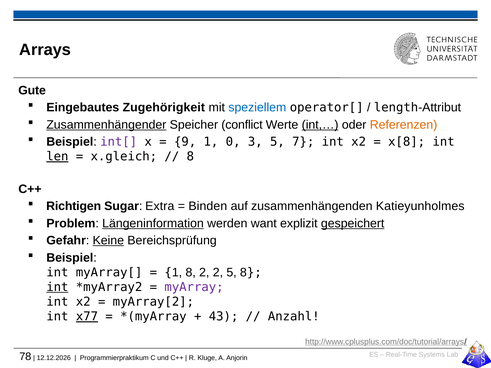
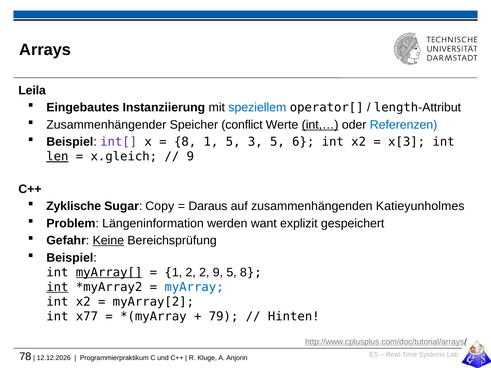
Gute: Gute -> Leila (32, 90)
Zugehörigkeit: Zugehörigkeit -> Instanziierung (164, 108)
Zusammenhängender underline: present -> none (106, 125)
Referenzen colour: orange -> blue (404, 125)
9: 9 -> 8 (185, 142)
1 0: 0 -> 5 (233, 142)
7: 7 -> 6 (303, 142)
x[8: x[8 -> x[3 (407, 142)
8: 8 -> 9 (190, 157)
Richtigen: Richtigen -> Zyklische (74, 206)
Extra: Extra -> Copy (160, 206)
Binden: Binden -> Daraus (208, 206)
Längeninformation underline: present -> none (153, 223)
gespeichert underline: present -> none (353, 223)
myArray[ underline: none -> present (109, 273)
1 8: 8 -> 2 (191, 273)
2 2: 2 -> 9 (218, 273)
myArray colour: purple -> blue (194, 287)
x77 underline: present -> none (87, 317)
43: 43 -> 79 (224, 317)
Anzahl: Anzahl -> Hinten (294, 317)
